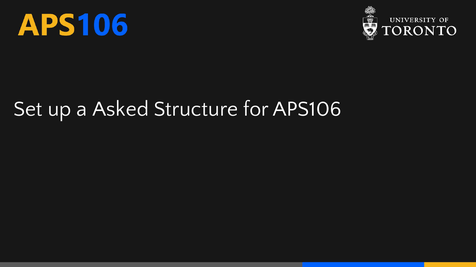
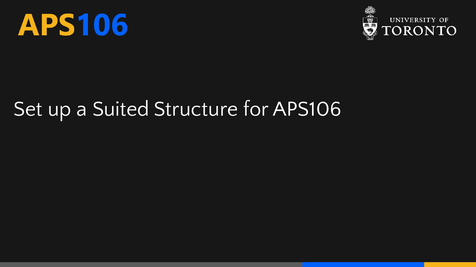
Asked: Asked -> Suited (121, 109)
